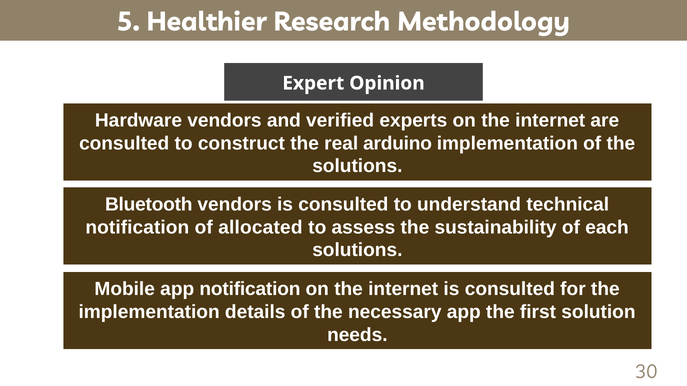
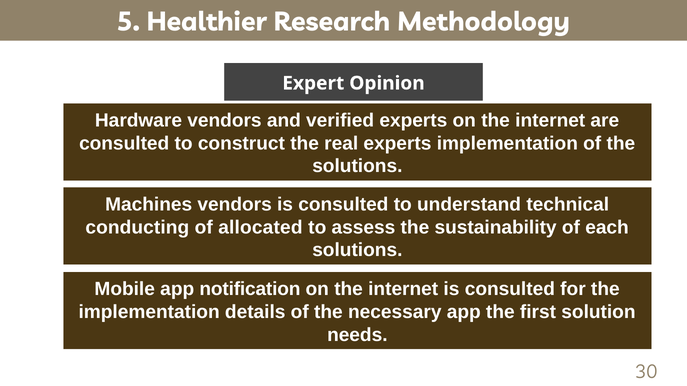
real arduino: arduino -> experts (397, 143)
Bluetooth: Bluetooth -> Machines (149, 205)
notification: notification -> conducting (137, 227)
